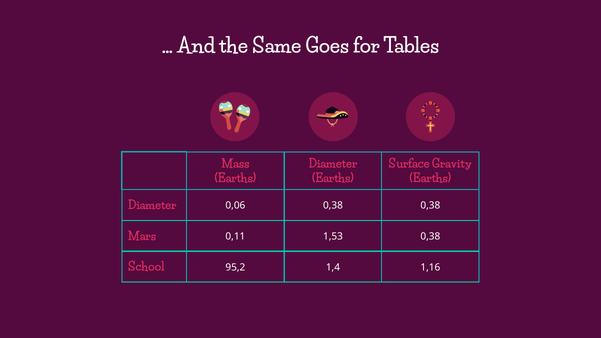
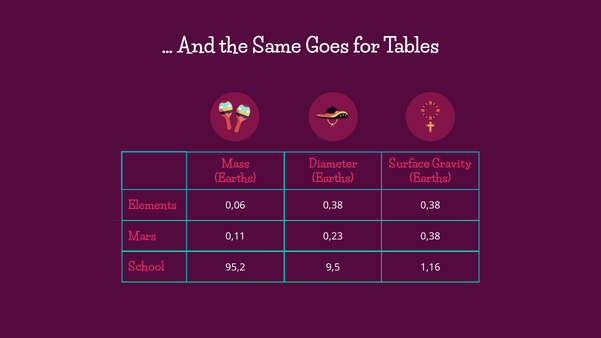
Diameter: Diameter -> Elements (152, 205)
1,53: 1,53 -> 0,23 (333, 236)
1,4: 1,4 -> 9,5 (333, 267)
